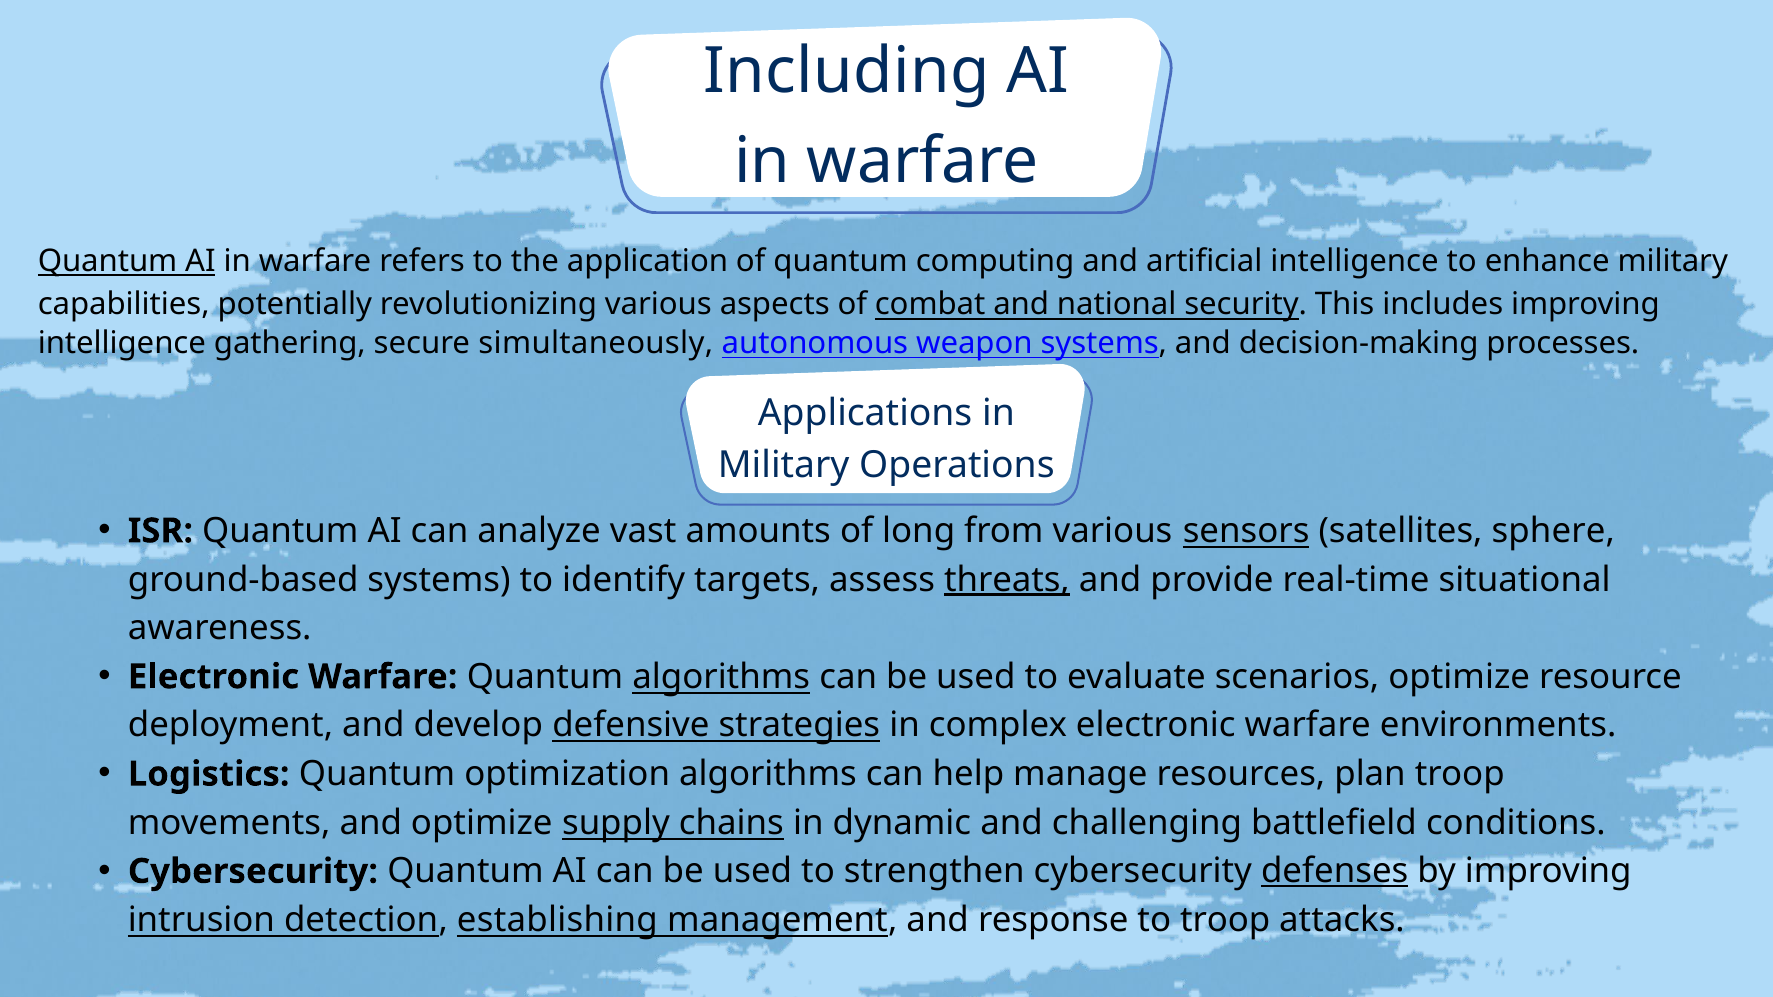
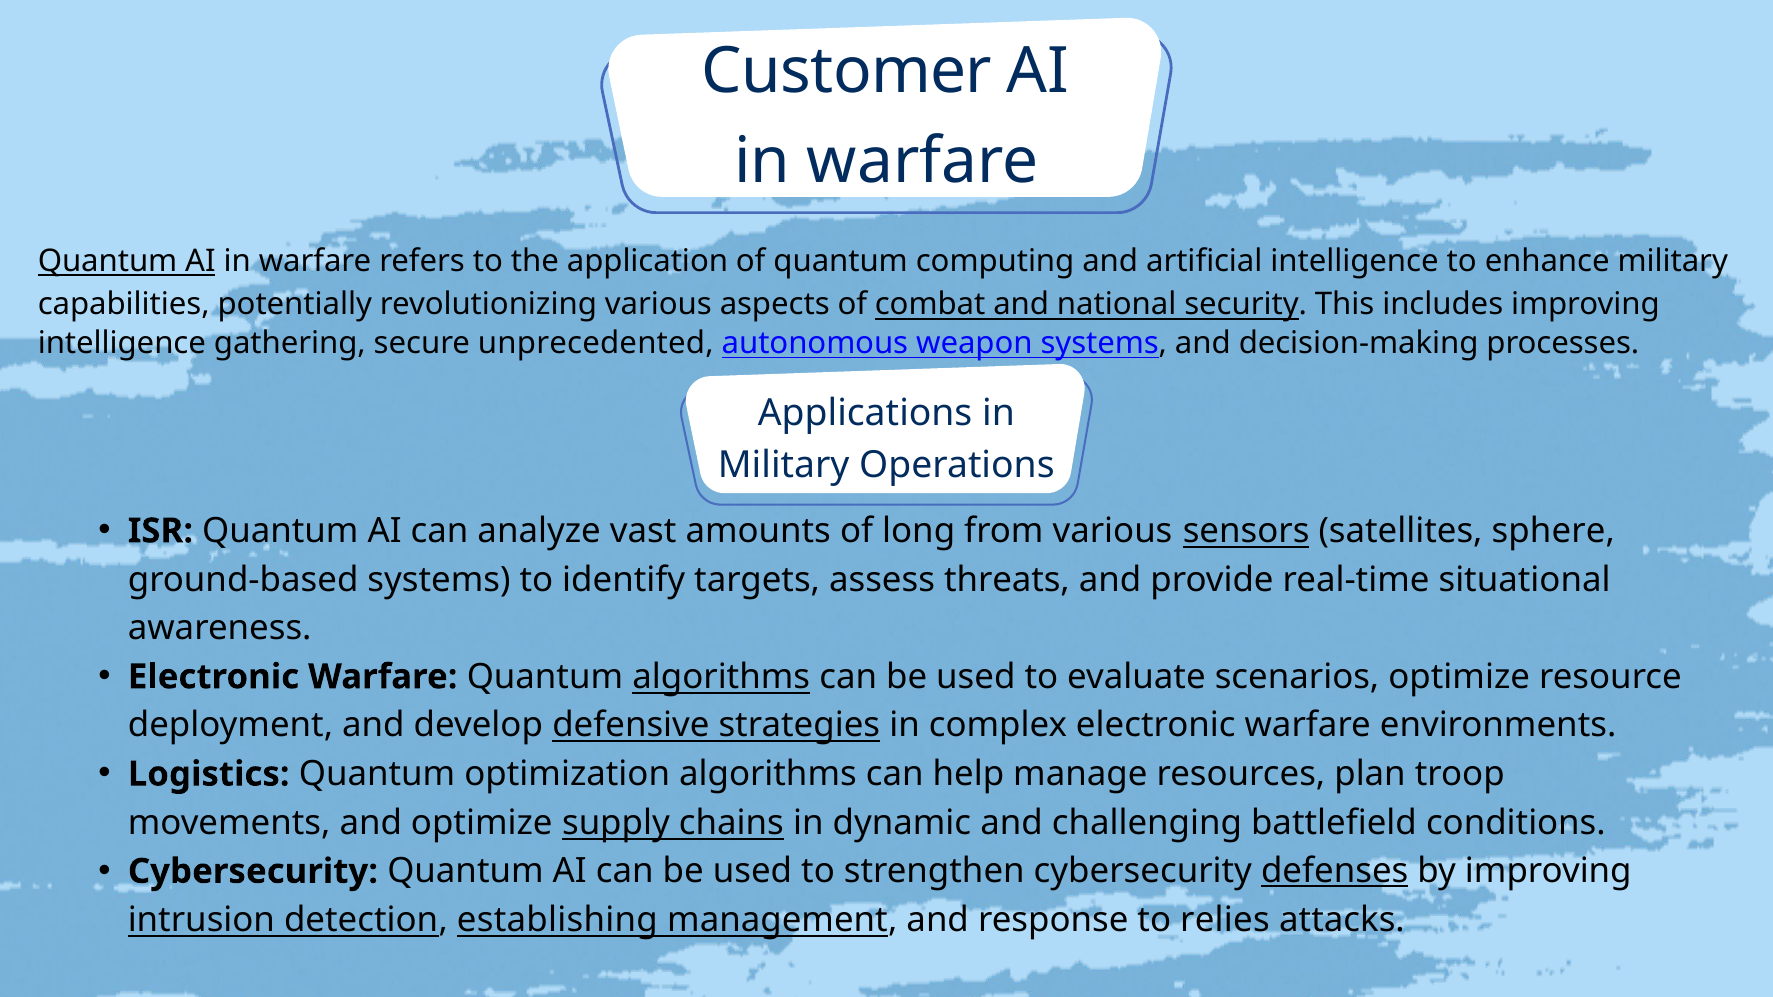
Including: Including -> Customer (847, 72)
simultaneously: simultaneously -> unprecedented (596, 343)
threats underline: present -> none (1007, 580)
to troop: troop -> relies (1225, 920)
